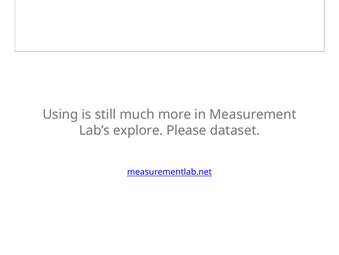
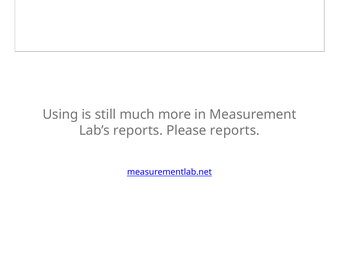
Lab’s explore: explore -> reports (138, 130)
Please dataset: dataset -> reports (235, 130)
